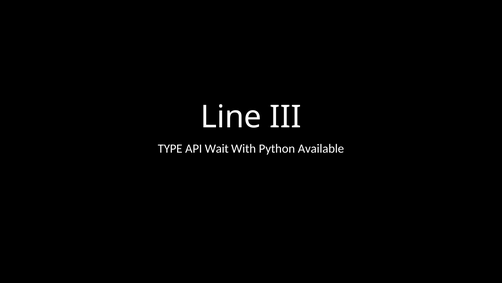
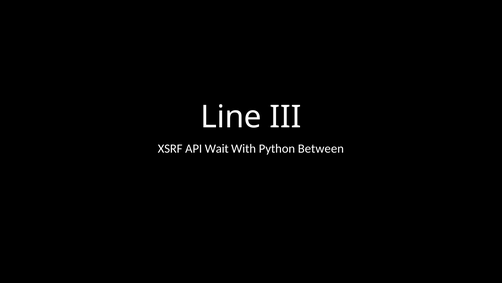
TYPE: TYPE -> XSRF (170, 148)
Available: Available -> Between (321, 148)
